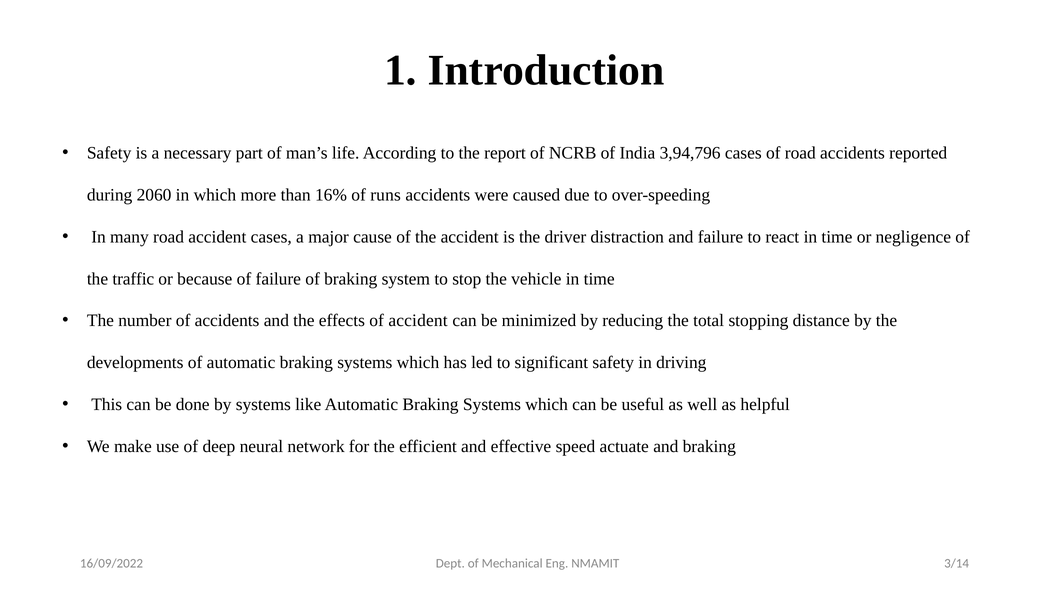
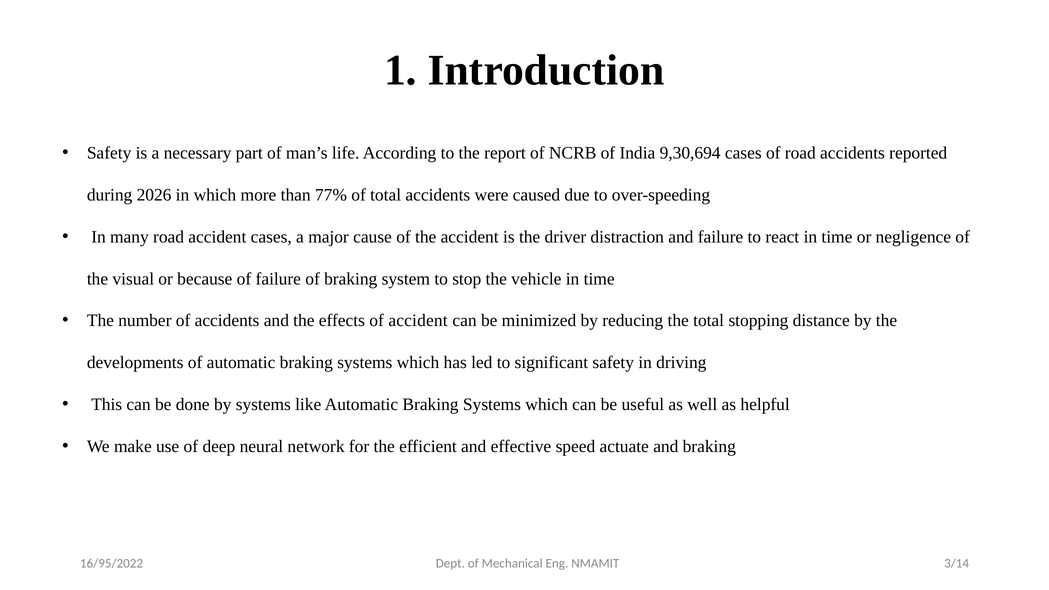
3,94,796: 3,94,796 -> 9,30,694 (690, 153)
2060: 2060 -> 2026 (154, 195)
16%: 16% -> 77% (331, 195)
of runs: runs -> total (386, 195)
traffic: traffic -> visual (133, 279)
16/09/2022: 16/09/2022 -> 16/95/2022 (112, 563)
